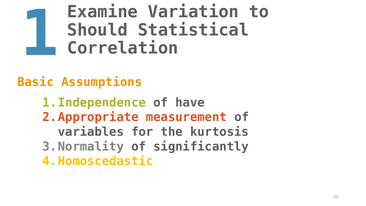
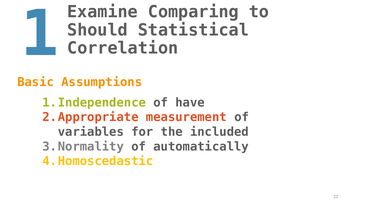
Variation: Variation -> Comparing (193, 12)
kurtosis: kurtosis -> included (219, 132)
significantly: significantly -> automatically (201, 146)
